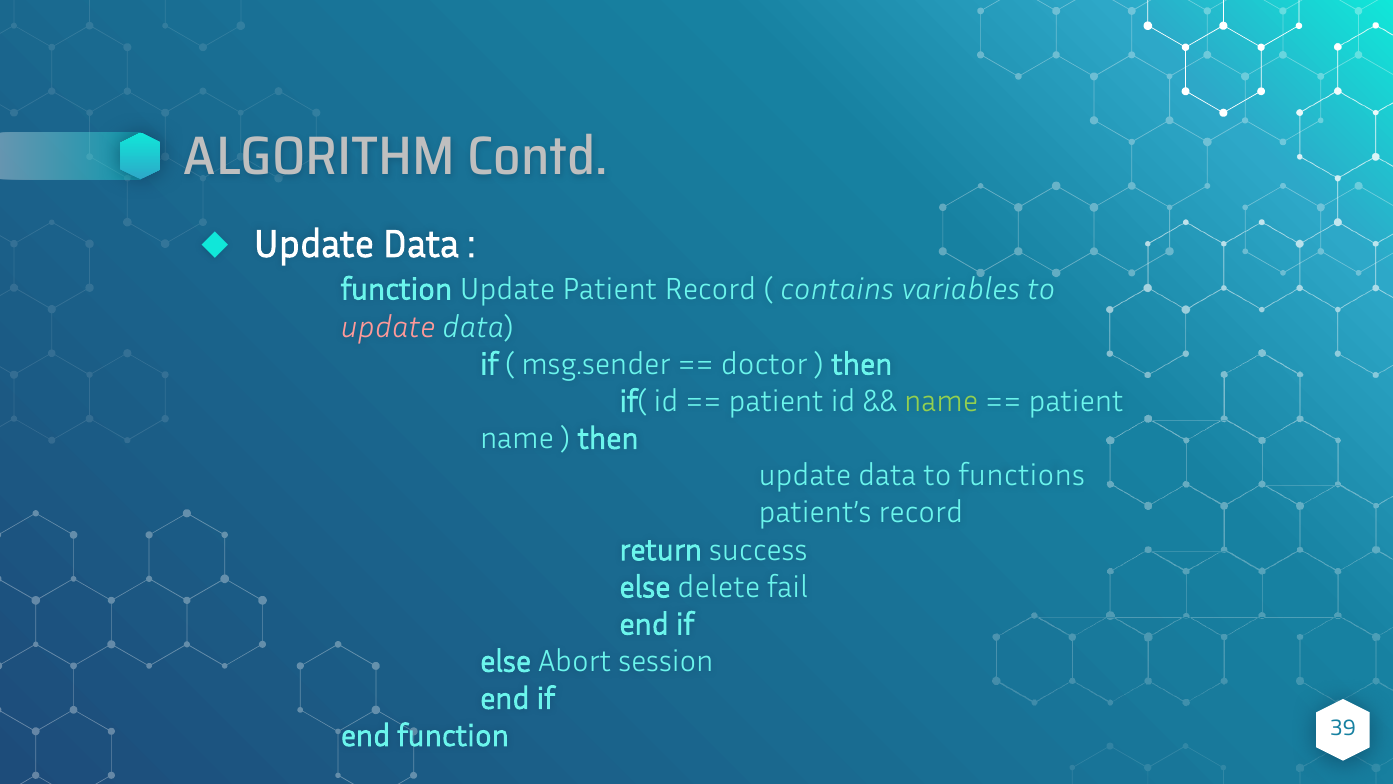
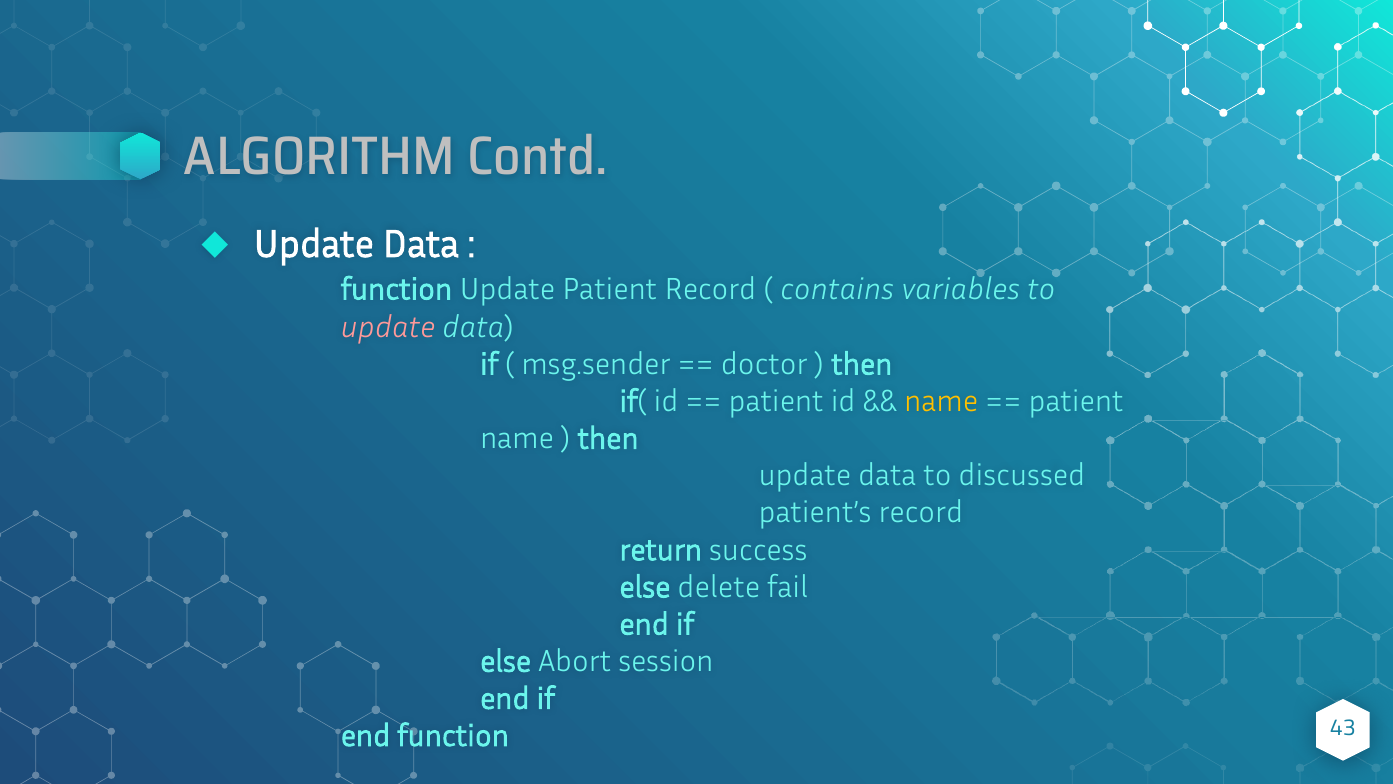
name colour: light green -> yellow (941, 401)
functions: functions -> discussed (1022, 475)
39: 39 -> 43 (1343, 727)
